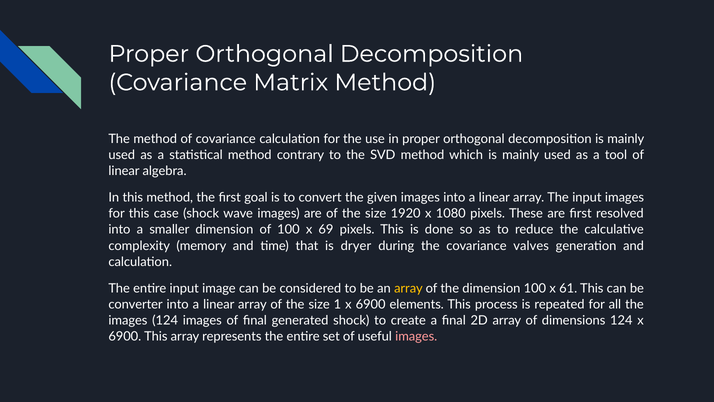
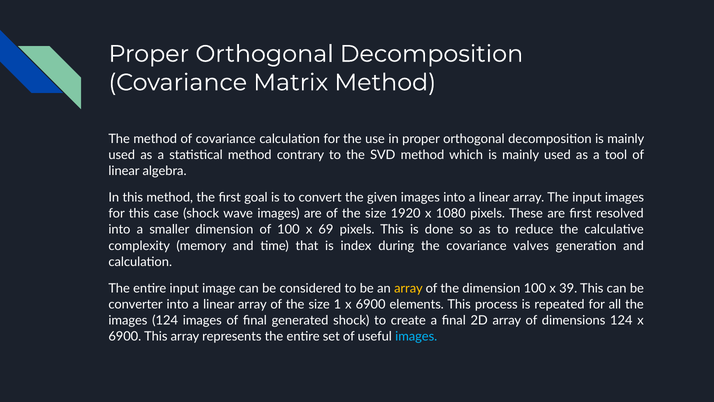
dryer: dryer -> index (356, 246)
61: 61 -> 39 (568, 288)
images colour: pink -> light blue (416, 336)
